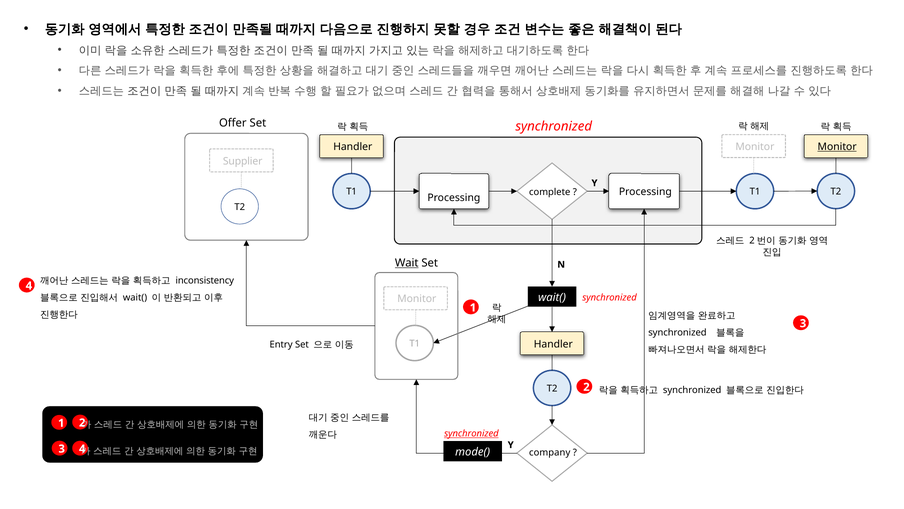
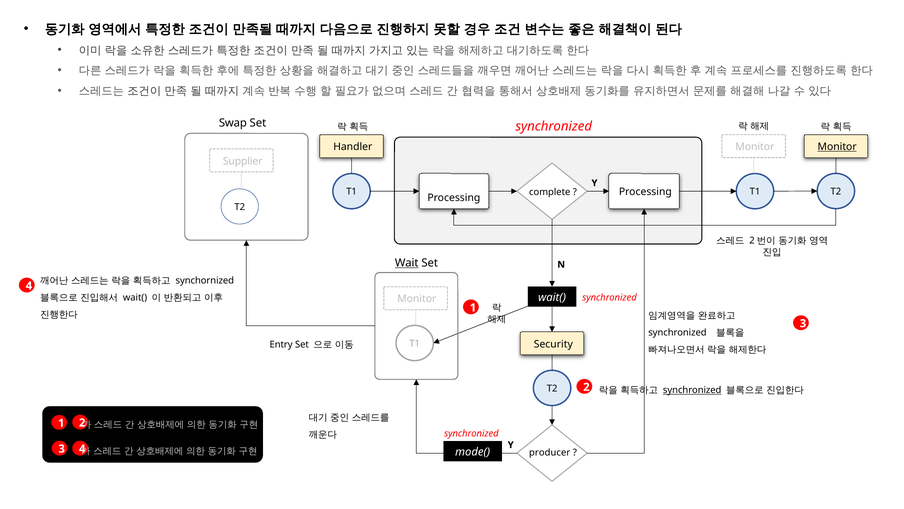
Offer: Offer -> Swap (233, 123)
inconsistency: inconsistency -> synchornized (205, 280)
Handler: Handler -> Security (553, 344)
synchronized underline: none -> present (692, 390)
synchronized underline: present -> none (471, 433)
company: company -> producer (550, 452)
